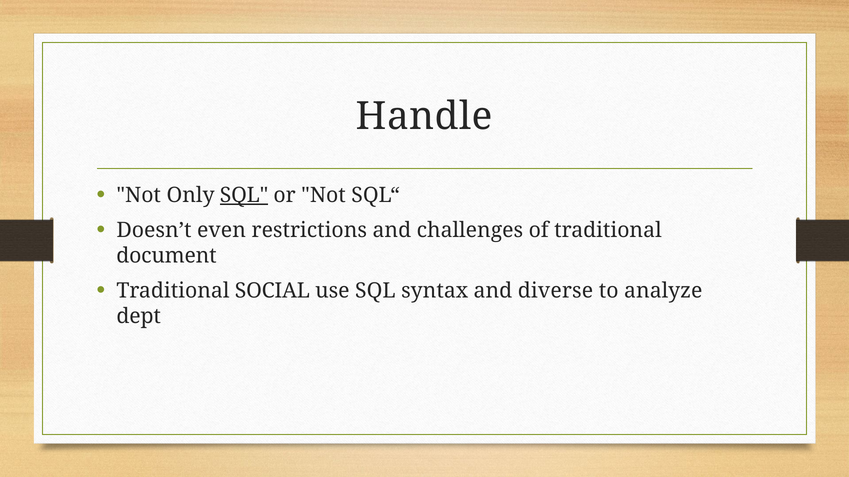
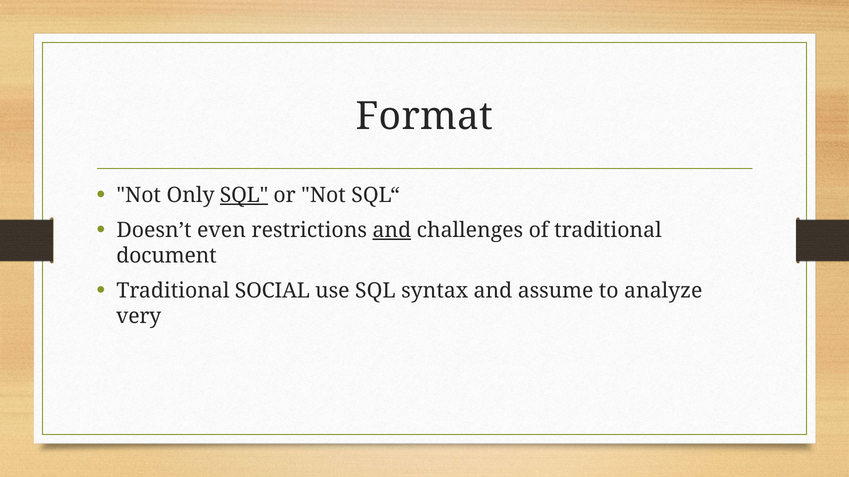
Handle: Handle -> Format (424, 116)
and underline: none -> present (392, 230)
diverse: diverse -> assume (556, 291)
dept: dept -> very (139, 316)
